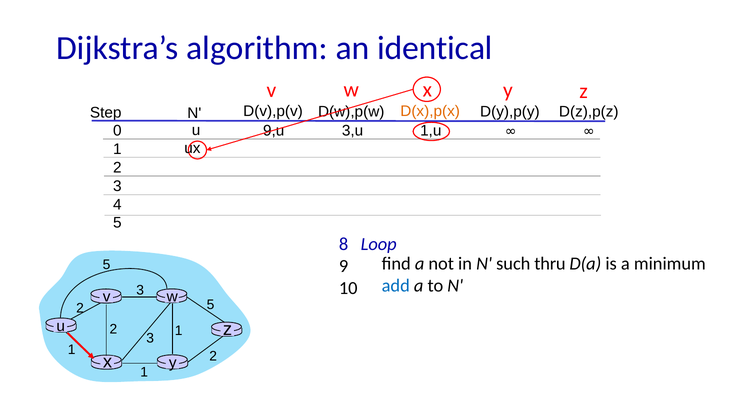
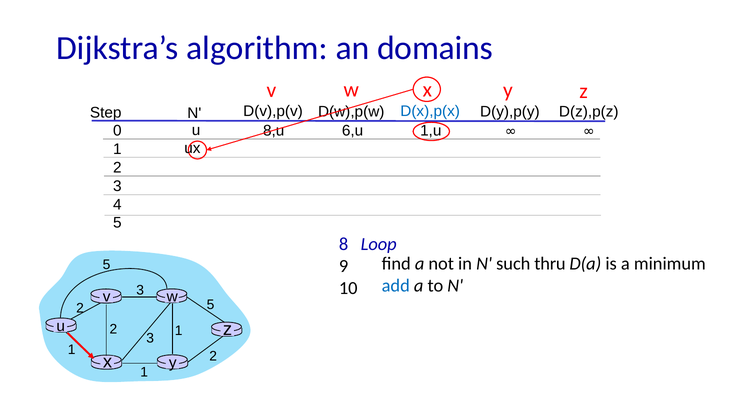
identical: identical -> domains (435, 48)
D(x),p(x colour: orange -> blue (430, 111)
3,u: 3,u -> 6,u (353, 131)
9,u: 9,u -> 8,u (274, 131)
